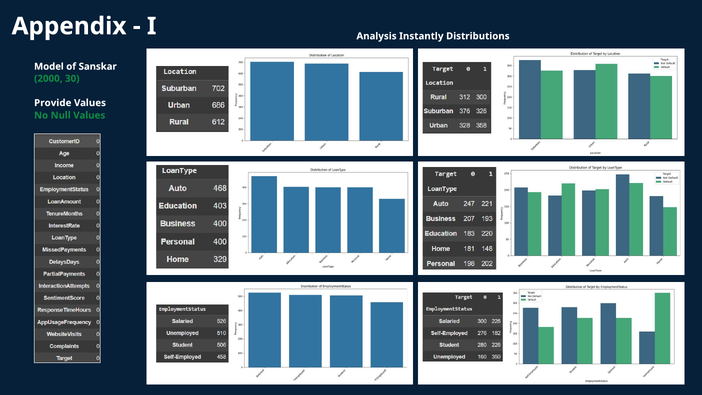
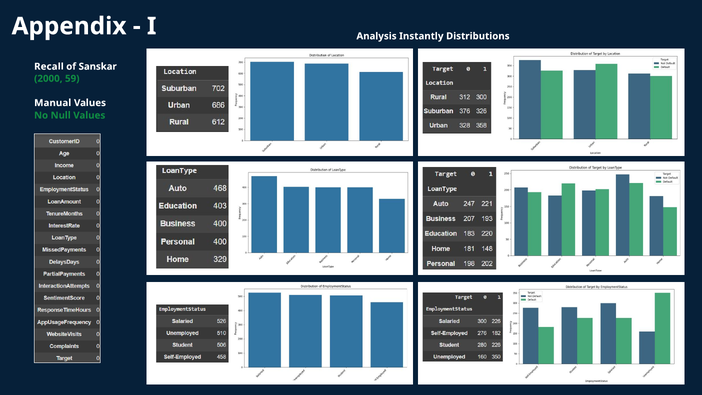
Model: Model -> Recall (49, 66)
30: 30 -> 59 (72, 79)
Provide: Provide -> Manual (53, 103)
